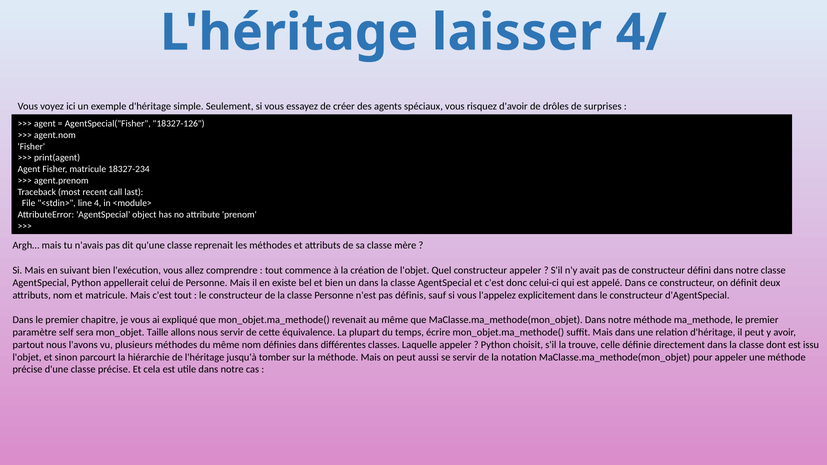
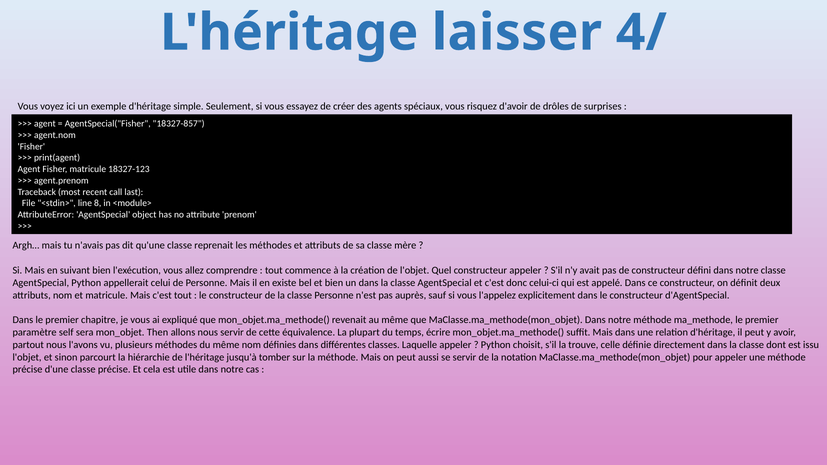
18327-126: 18327-126 -> 18327-857 (179, 124)
18327-234: 18327-234 -> 18327-123 (129, 169)
4: 4 -> 8 (98, 203)
définis: définis -> auprès (411, 295)
Taille: Taille -> Then (158, 332)
